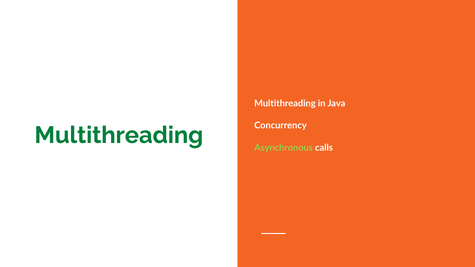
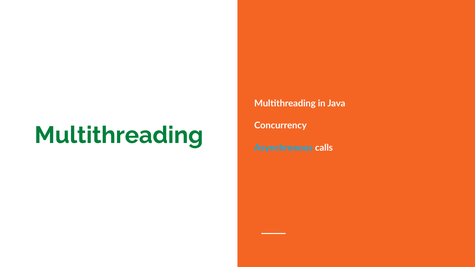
Asynchronous colour: light green -> light blue (284, 148)
